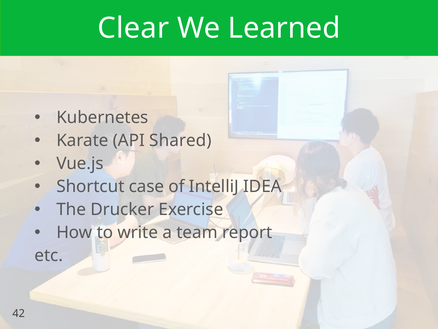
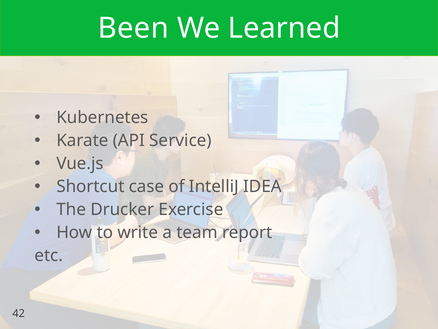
Clear: Clear -> Been (133, 28)
Shared: Shared -> Service (180, 140)
